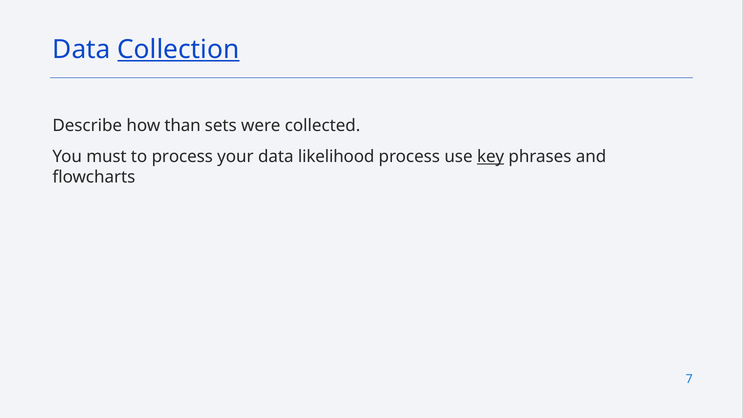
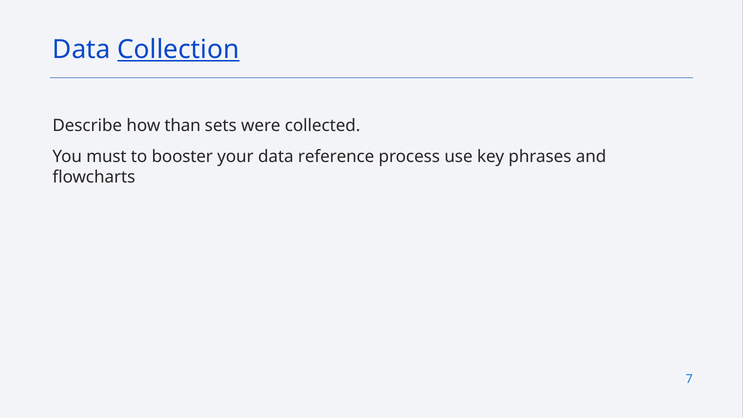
to process: process -> booster (182, 157)
likelihood: likelihood -> reference (336, 157)
key underline: present -> none (491, 157)
